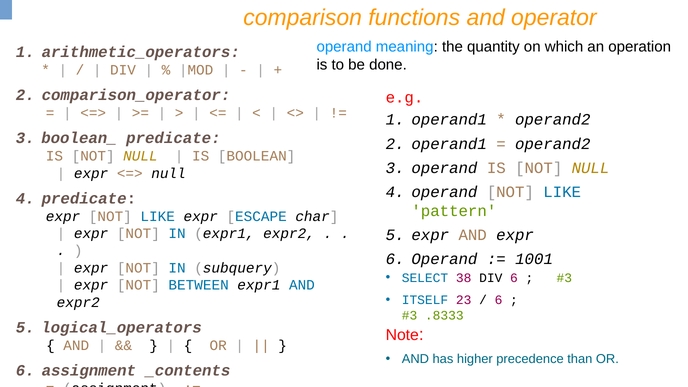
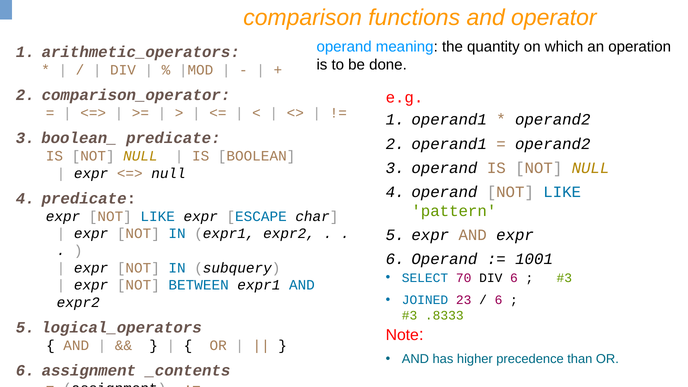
38: 38 -> 70 (464, 278)
ITSELF: ITSELF -> JOINED (425, 300)
